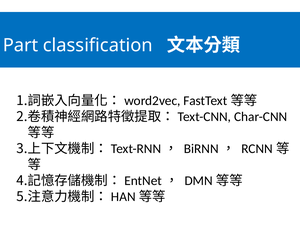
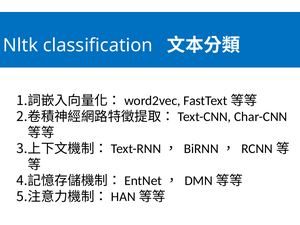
Part: Part -> Nltk (21, 45)
